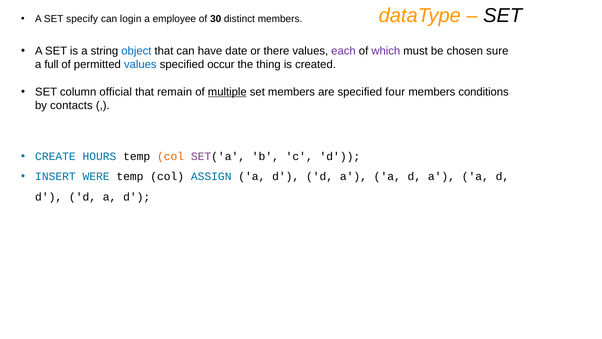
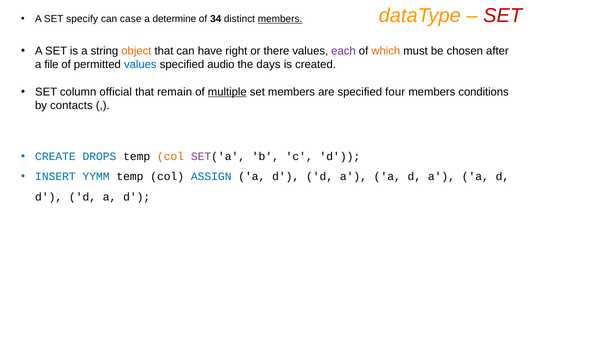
SET colour: black -> red (503, 16)
login: login -> case (131, 19)
employee: employee -> determine (174, 19)
30: 30 -> 34 (216, 19)
members underline: none -> present (280, 19)
object colour: blue -> orange (136, 51)
date: date -> right (236, 51)
which colour: purple -> orange (386, 51)
sure: sure -> after (497, 51)
full: full -> file (51, 65)
occur: occur -> audio (221, 65)
thing: thing -> days (268, 65)
HOURS: HOURS -> DROPS (99, 156)
WERE: WERE -> YYMM (96, 177)
